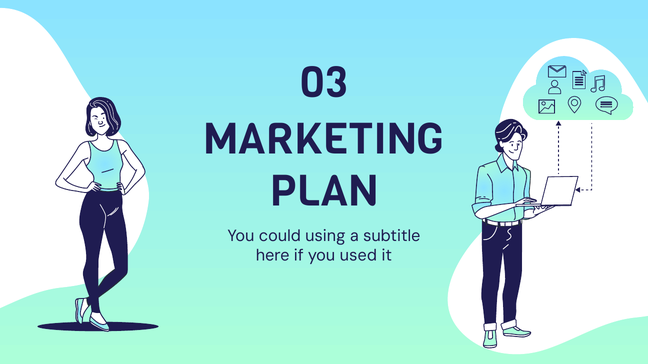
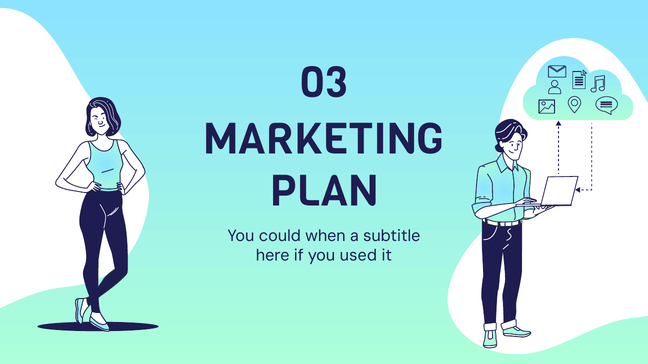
using: using -> when (325, 236)
